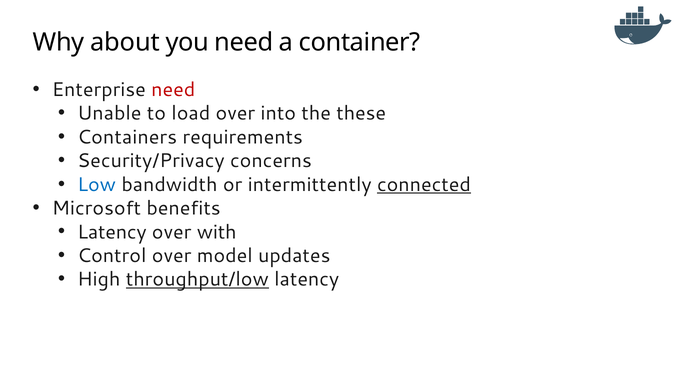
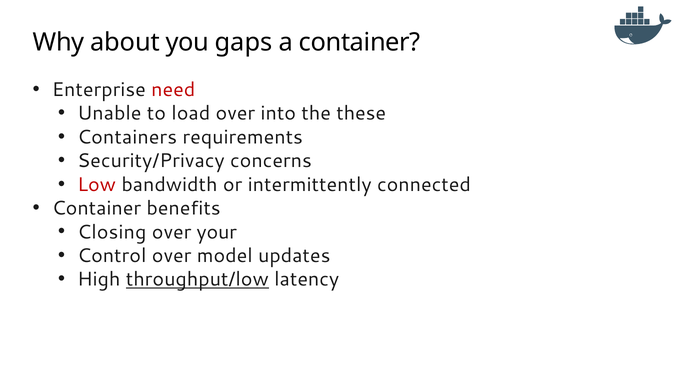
you need: need -> gaps (244, 42)
Low colour: blue -> red (97, 185)
connected underline: present -> none (424, 185)
Microsoft: Microsoft -> Container (96, 209)
Latency: Latency -> Closing (112, 232)
with: with -> your (217, 232)
